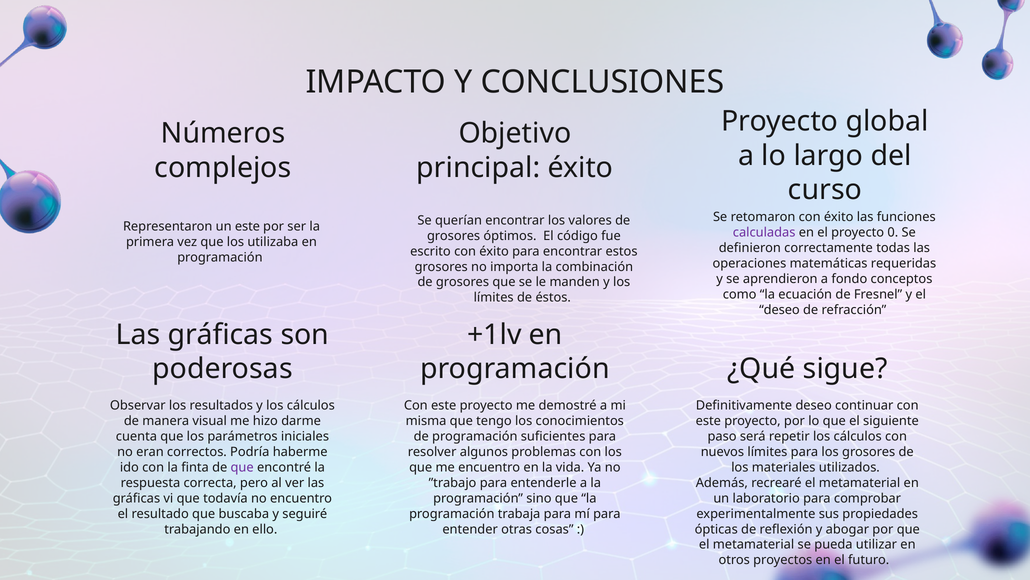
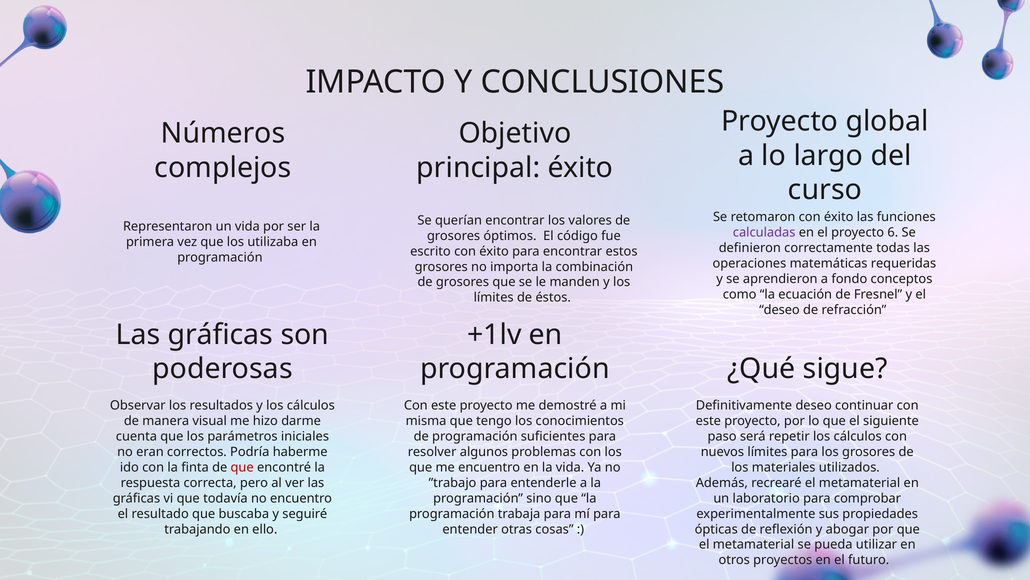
un este: este -> vida (247, 226)
0: 0 -> 6 (893, 232)
que colour: purple -> red (242, 467)
